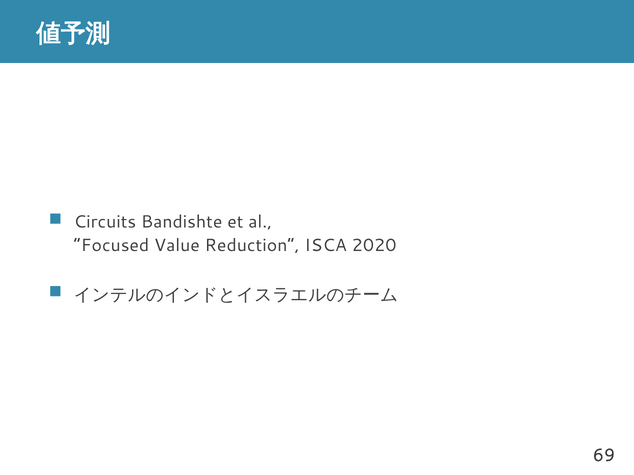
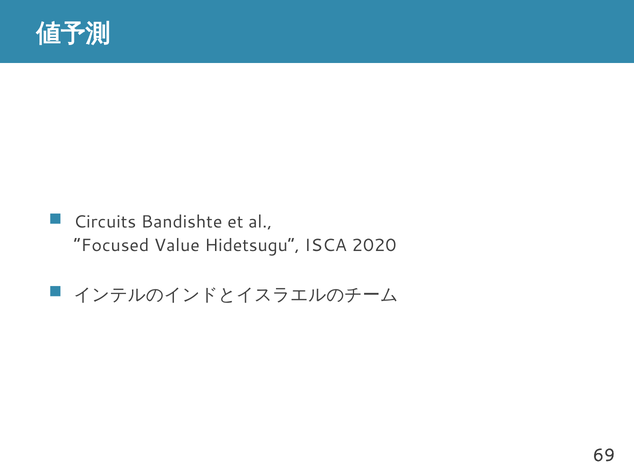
Reduction: Reduction -> Hidetsugu (252, 246)
